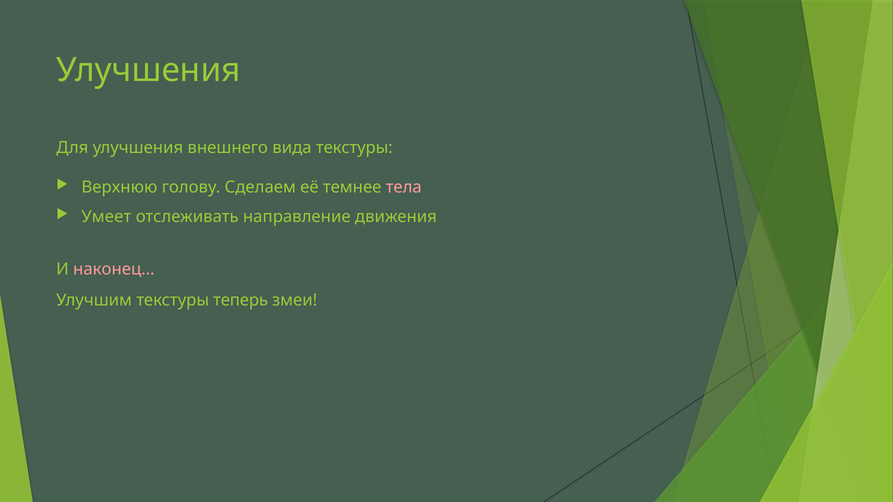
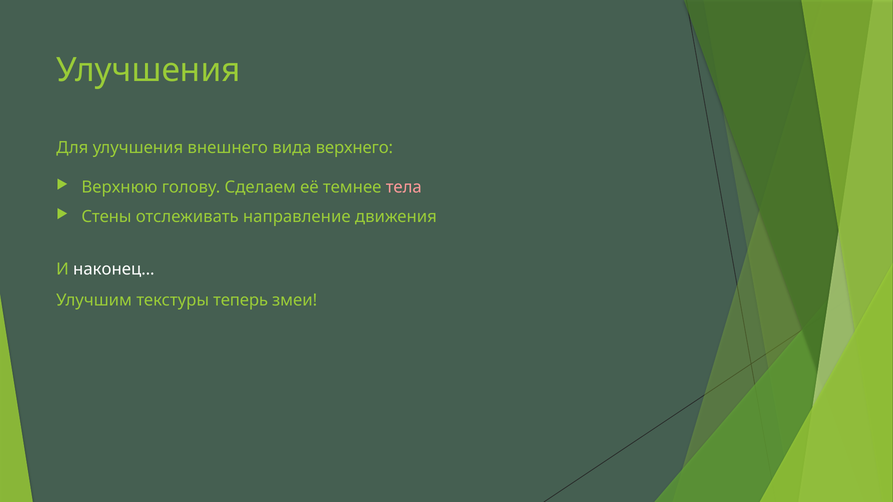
вида текстуры: текстуры -> верхнего (354, 148)
Умеет: Умеет -> Стены (107, 217)
наконец… colour: pink -> white (114, 269)
